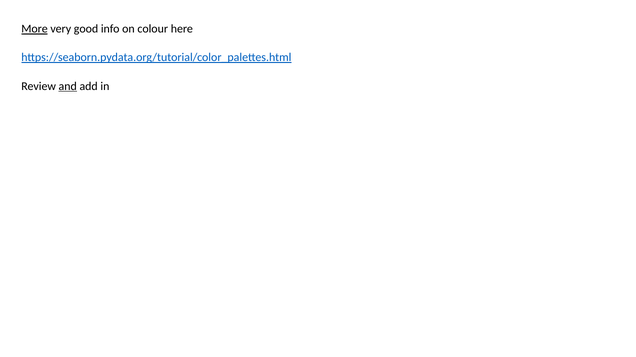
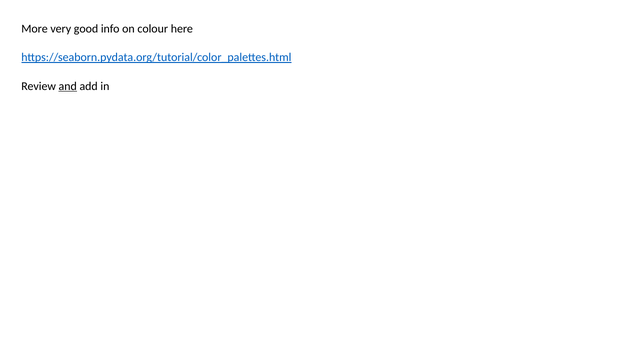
More underline: present -> none (35, 29)
